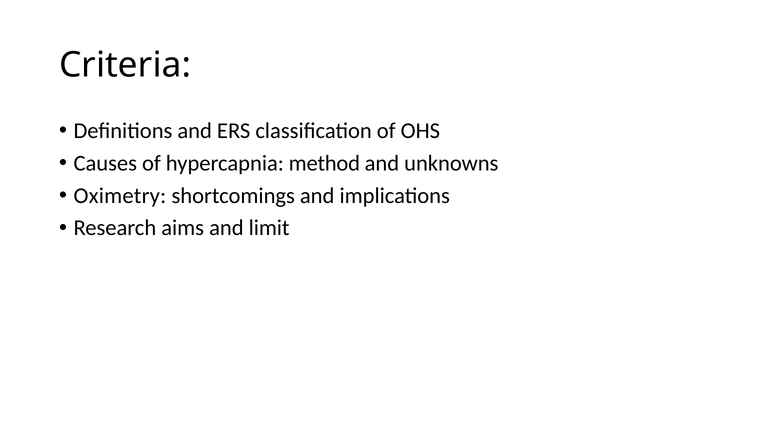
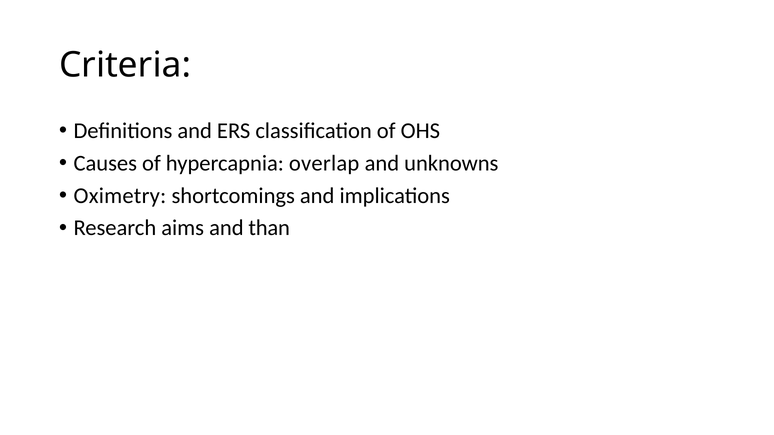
method: method -> overlap (324, 163)
limit: limit -> than (269, 228)
